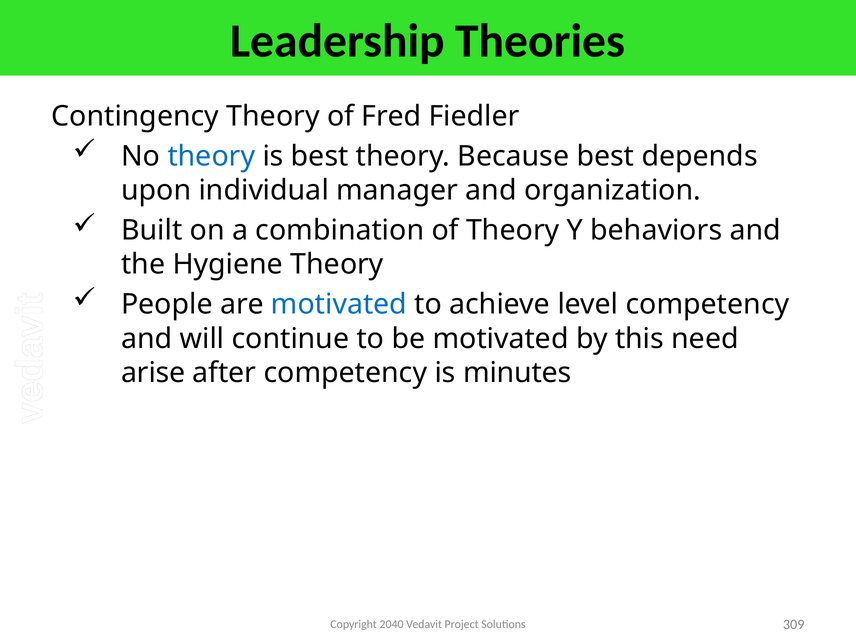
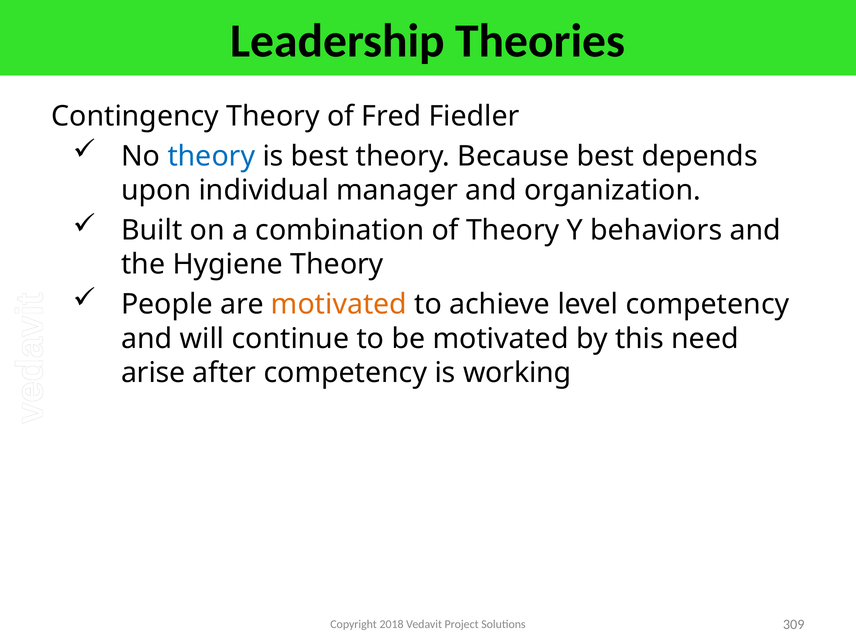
motivated colour: blue -> orange (339, 304)
minutes: minutes -> working (517, 373)
2040: 2040 -> 2018 (392, 624)
